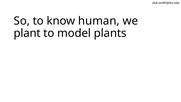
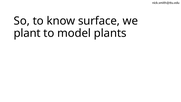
human: human -> surface (99, 21)
